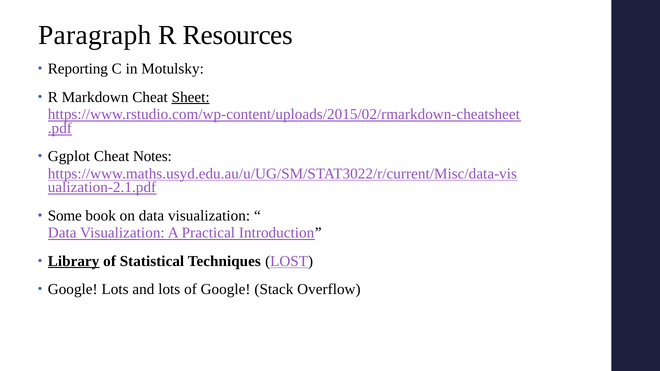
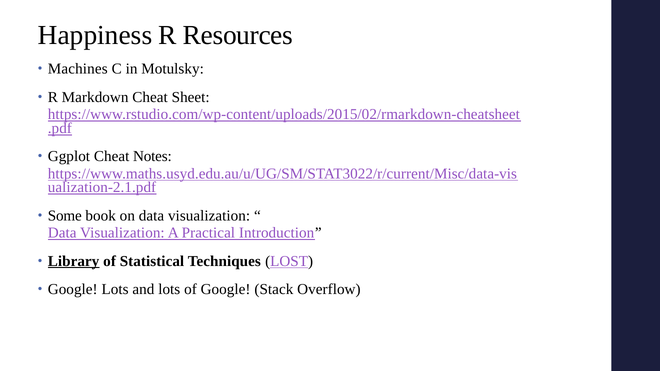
Paragraph: Paragraph -> Happiness (95, 35)
Reporting: Reporting -> Machines (78, 69)
Sheet underline: present -> none (191, 97)
